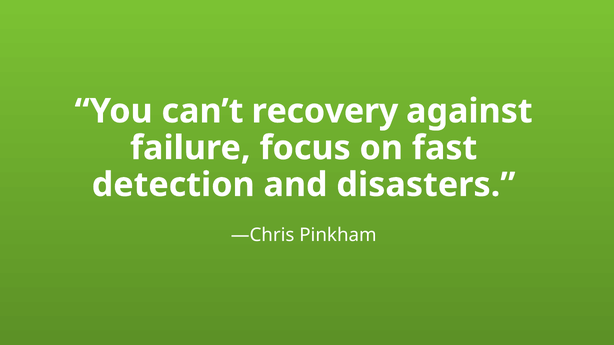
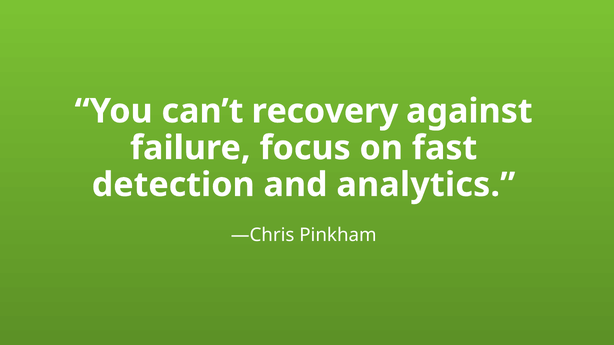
disasters: disasters -> analytics (426, 185)
